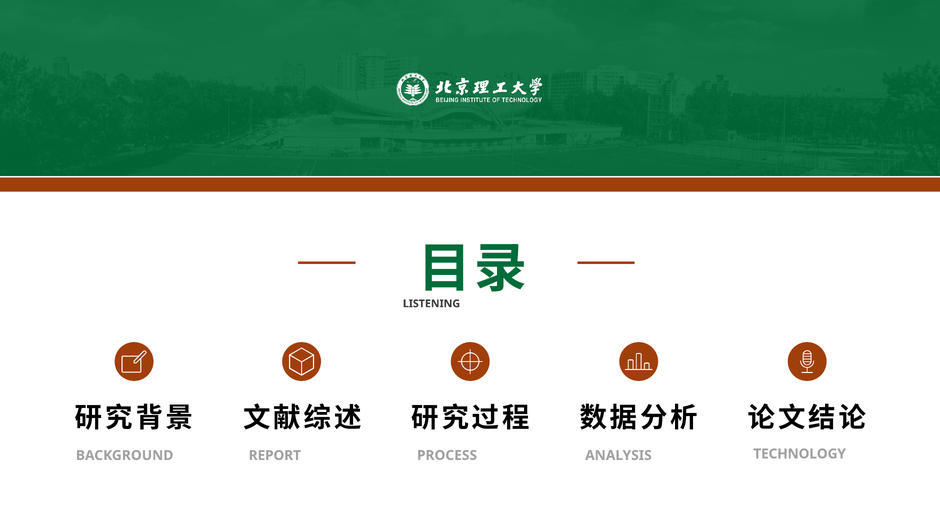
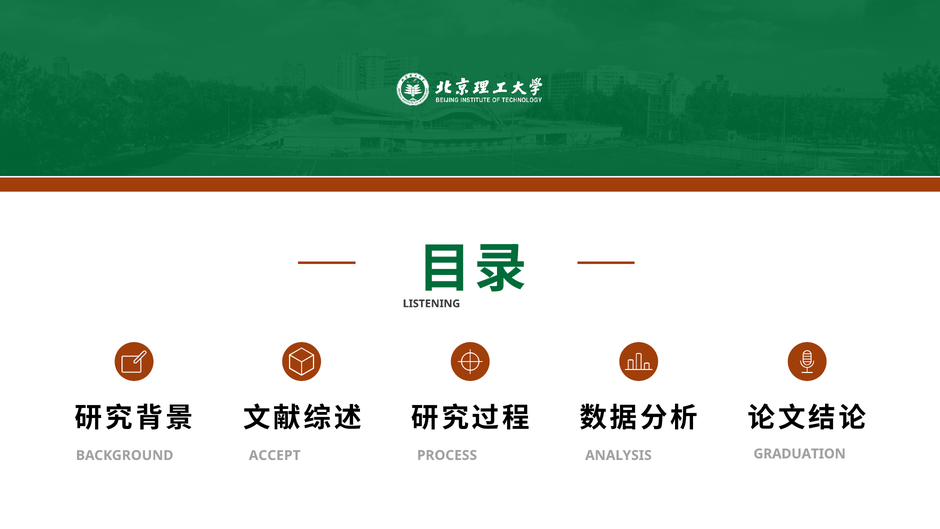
TECHNOLOGY: TECHNOLOGY -> GRADUATION (800, 454)
REPORT: REPORT -> ACCEPT (275, 455)
